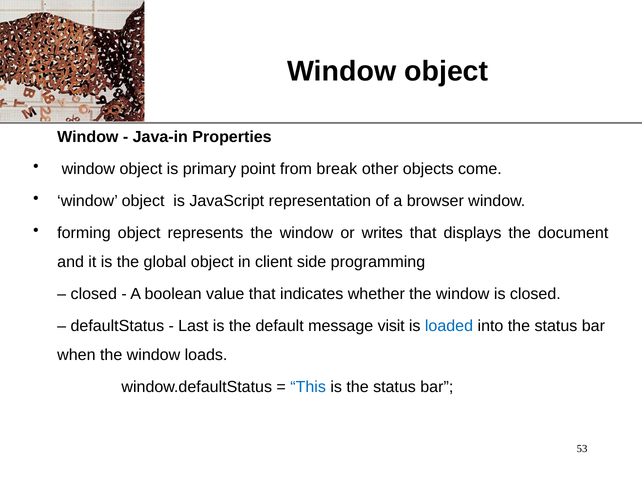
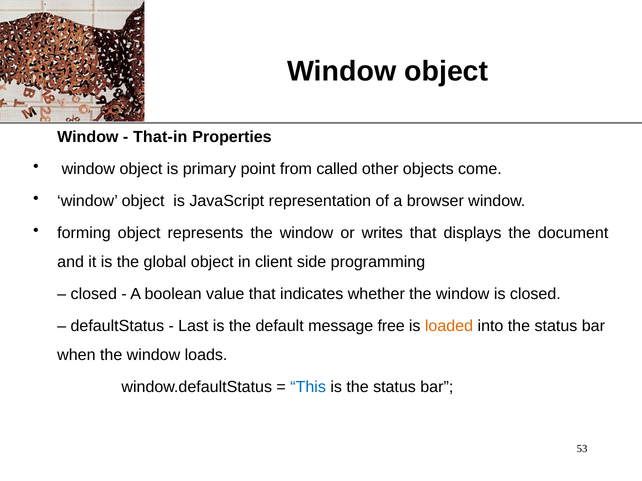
Java-in: Java-in -> That-in (160, 137)
break: break -> called (337, 169)
visit: visit -> free (391, 326)
loaded colour: blue -> orange (449, 326)
